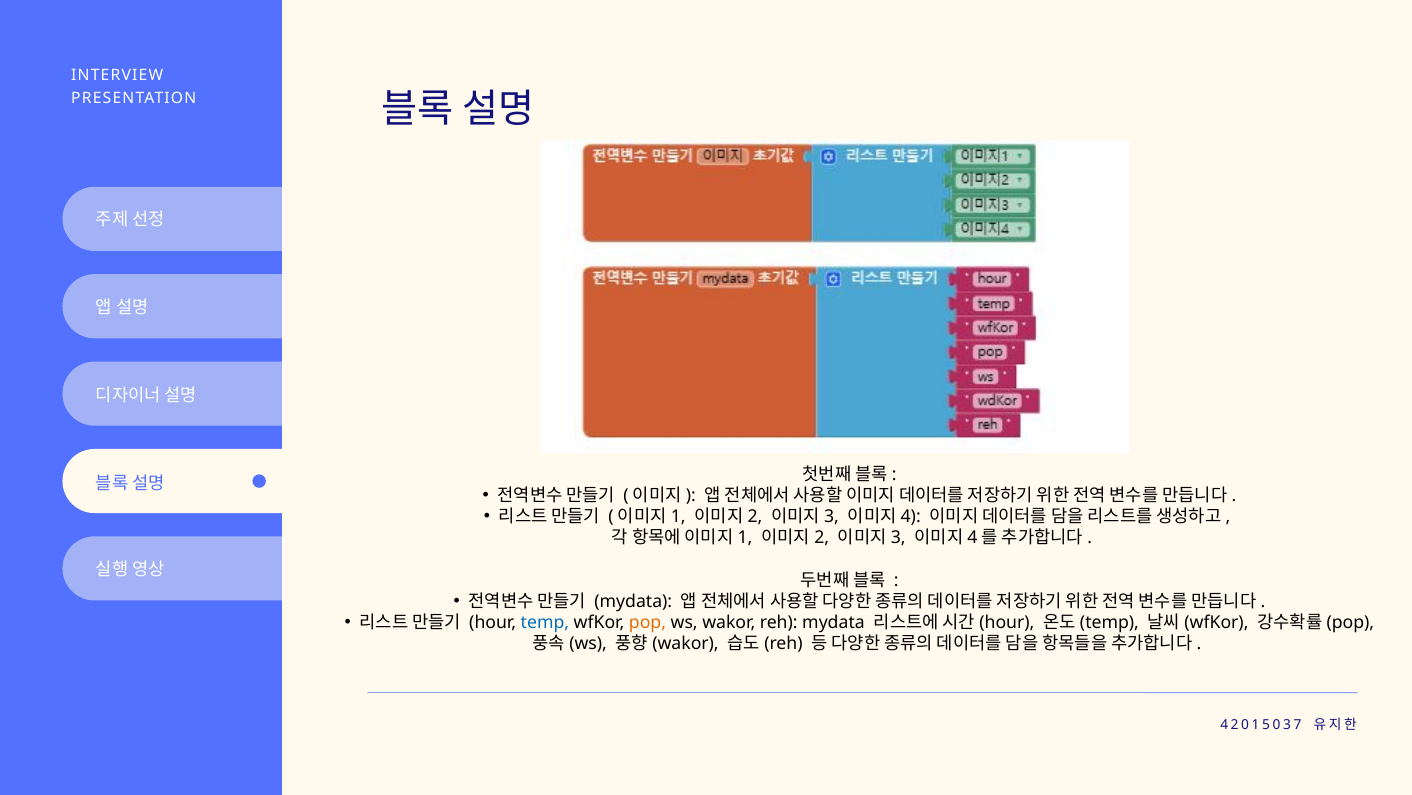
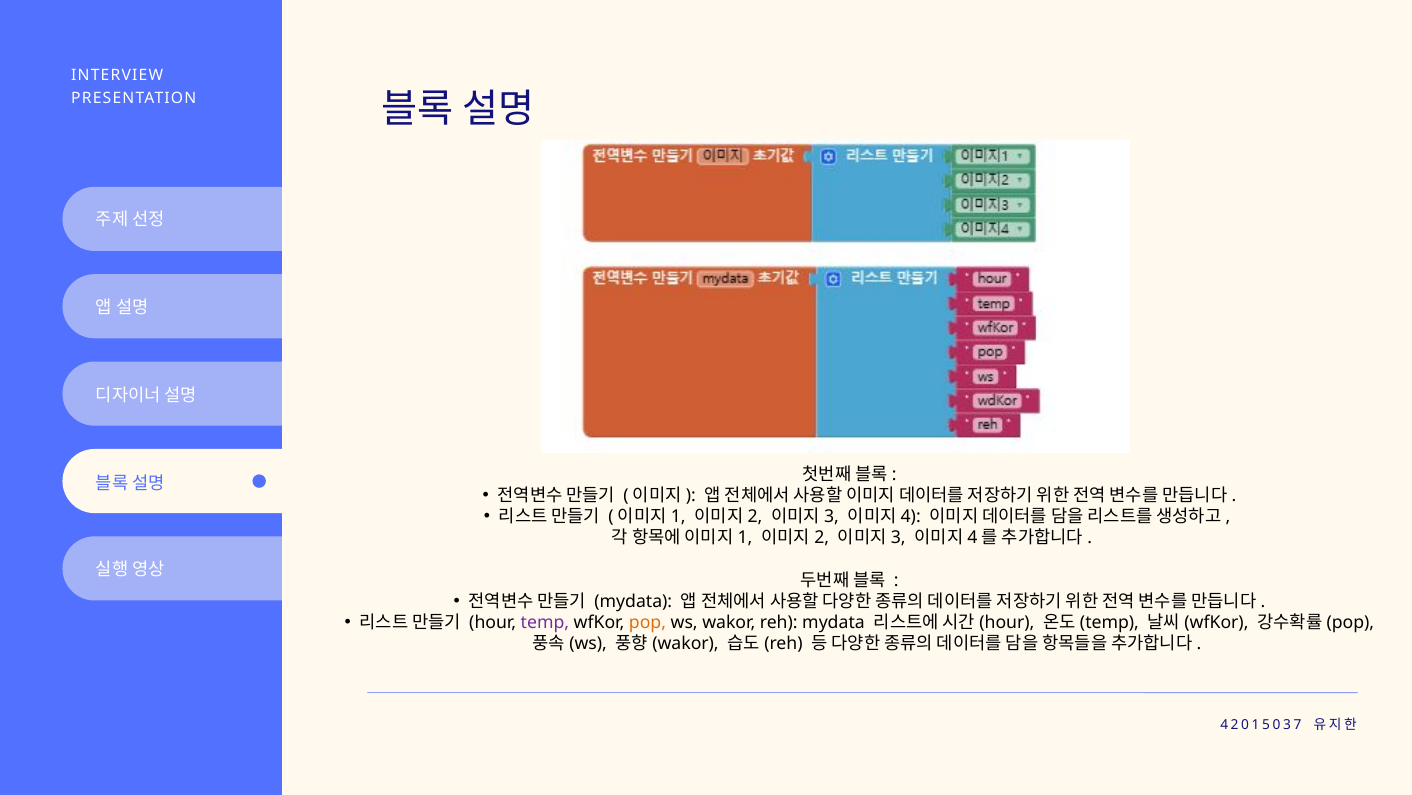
temp colour: blue -> purple (545, 622)
